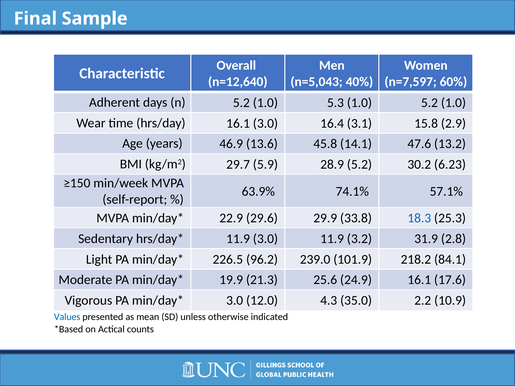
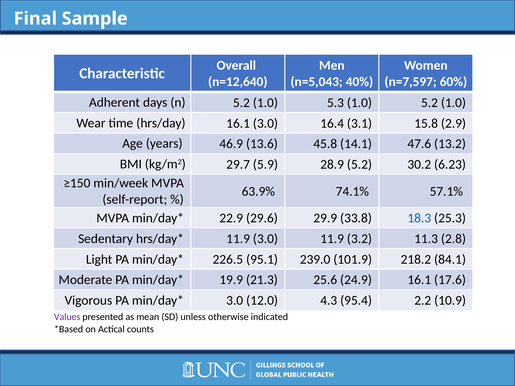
31.9: 31.9 -> 11.3 (426, 239)
96.2: 96.2 -> 95.1 (262, 259)
35.0: 35.0 -> 95.4 (356, 301)
Values colour: blue -> purple (67, 317)
